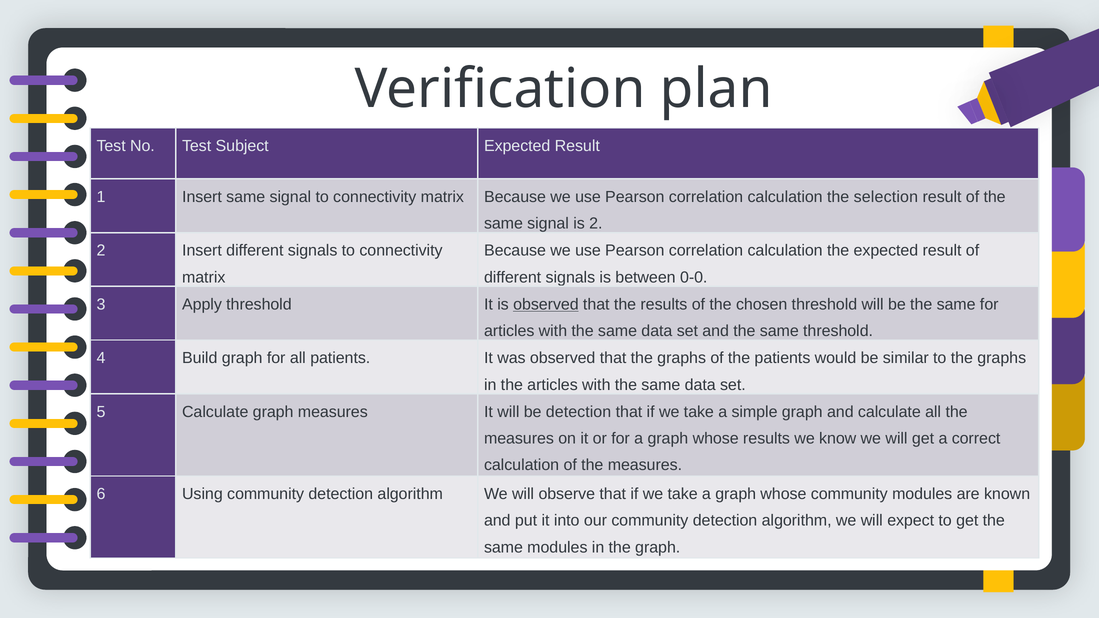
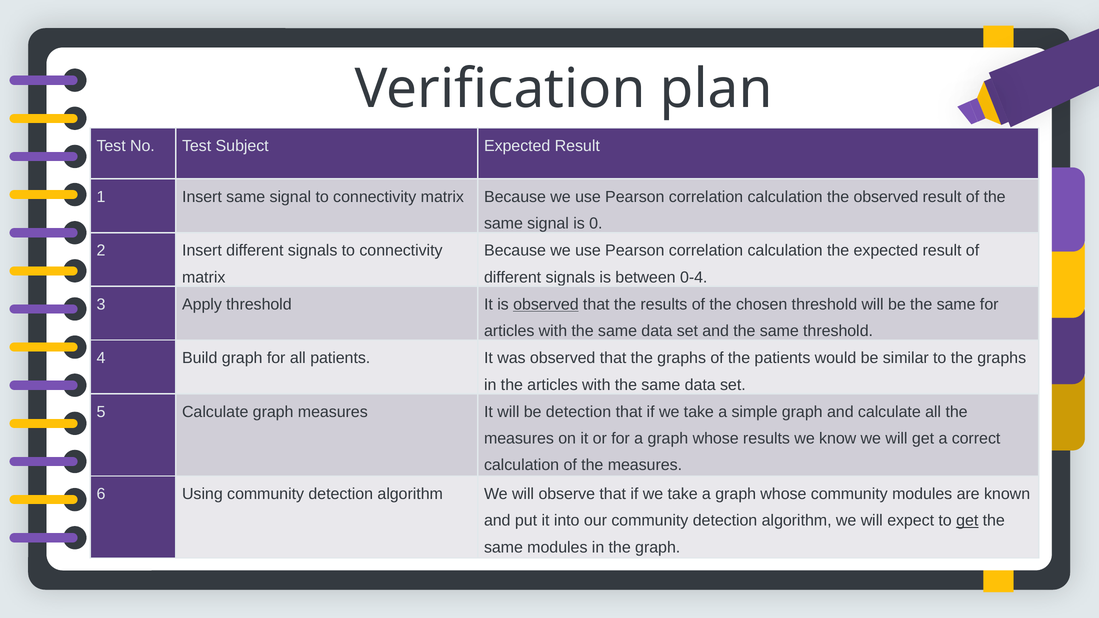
the selection: selection -> observed (886, 197)
is 2: 2 -> 0 (596, 224)
0-0: 0-0 -> 0-4 (694, 277)
get underline: none -> present (967, 521)
